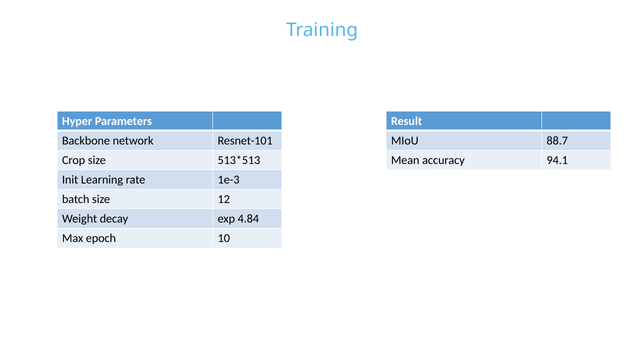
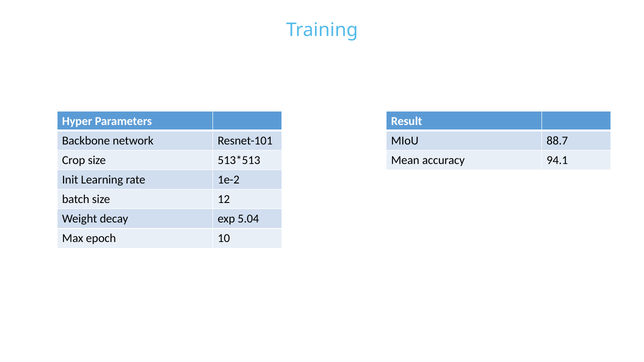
1e-3: 1e-3 -> 1e-2 (229, 180)
4.84: 4.84 -> 5.04 (248, 219)
